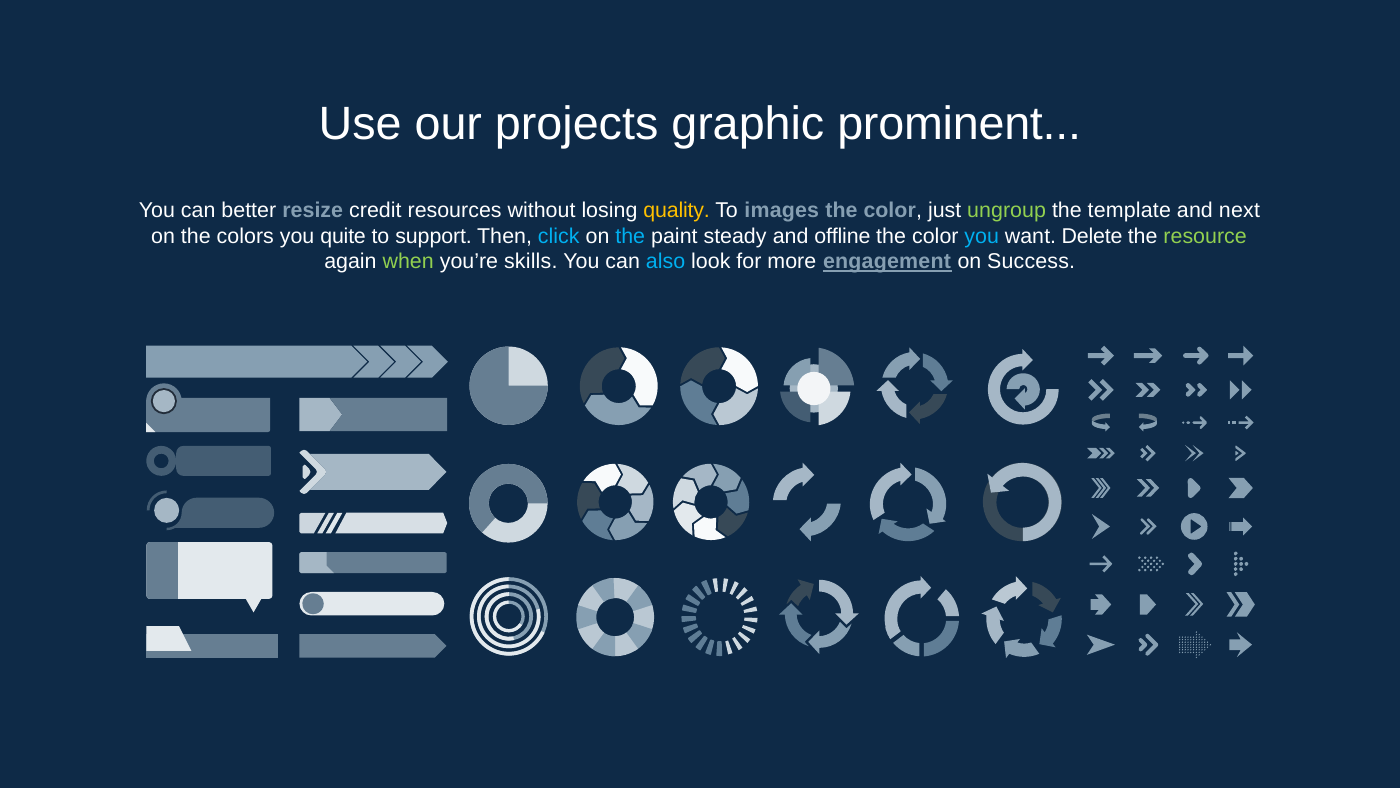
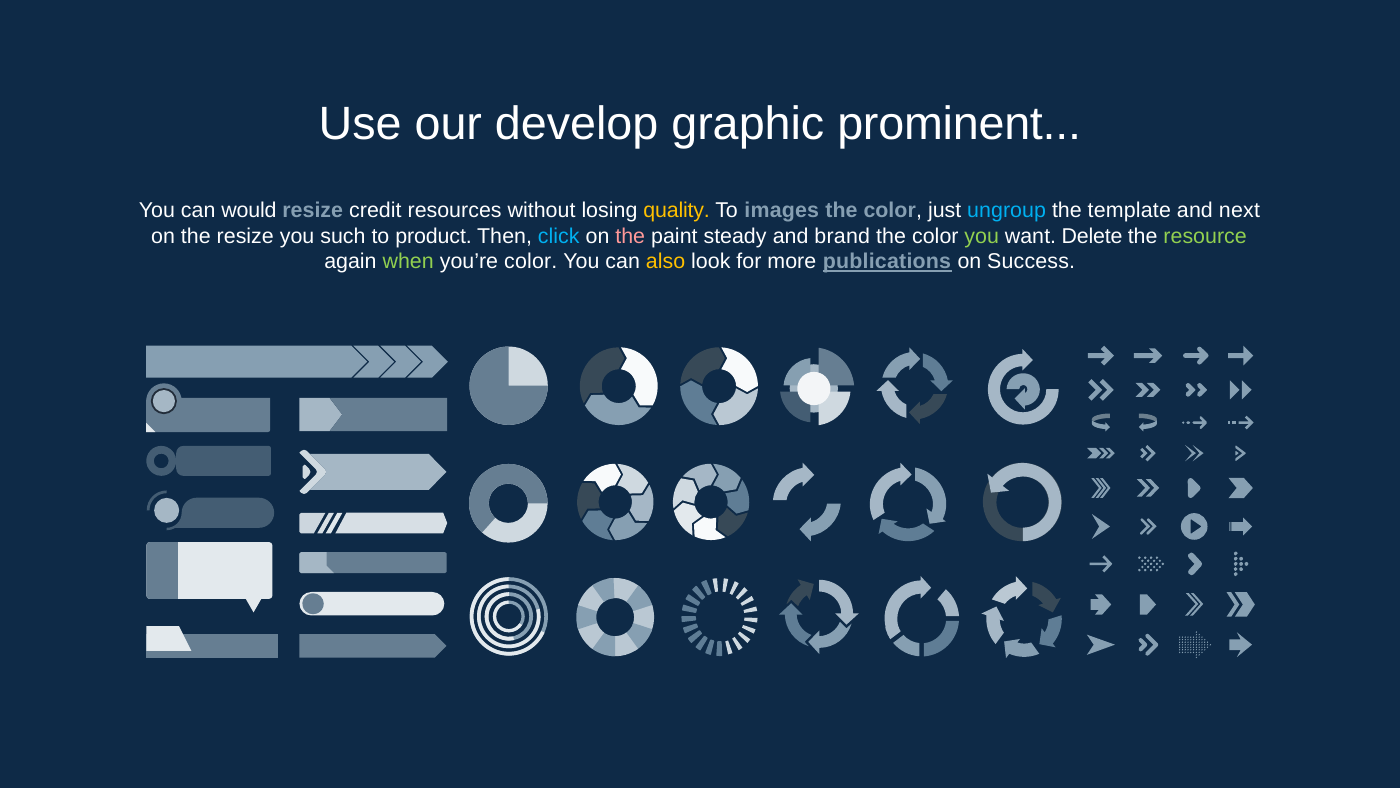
projects: projects -> develop (577, 124)
better: better -> would (249, 210)
ungroup colour: light green -> light blue (1007, 210)
the colors: colors -> resize (245, 236)
quite: quite -> such (343, 236)
support: support -> product (434, 236)
the colour: light blue -> pink (630, 236)
offline: offline -> brand (842, 236)
you colour: light blue -> light green (982, 236)
you’re skills: skills -> color (531, 262)
also colour: light blue -> yellow (666, 262)
engagement: engagement -> publications (887, 262)
